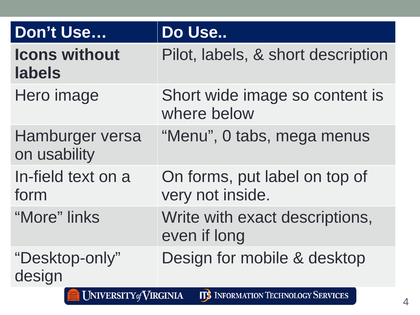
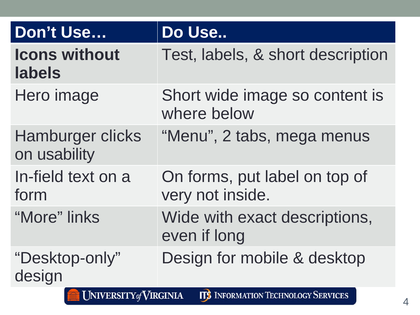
Pilot: Pilot -> Test (179, 55)
versa: versa -> clicks (121, 136)
0: 0 -> 2 (227, 136)
links Write: Write -> Wide (181, 217)
